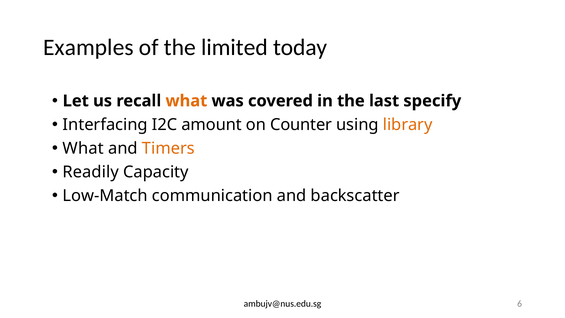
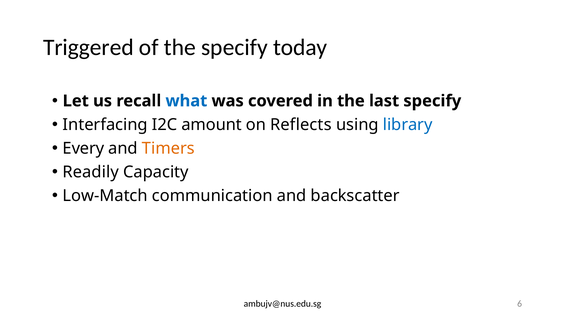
Examples: Examples -> Triggered (88, 47)
the limited: limited -> specify (234, 47)
what colour: orange -> blue (186, 101)
Counter: Counter -> Reflects (301, 125)
library colour: orange -> blue (408, 125)
What: What -> Every (83, 148)
